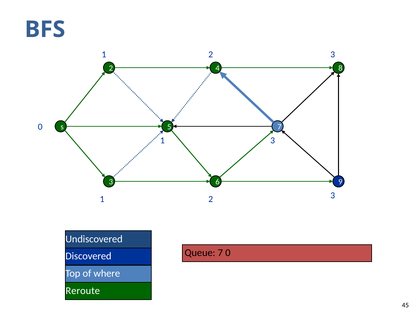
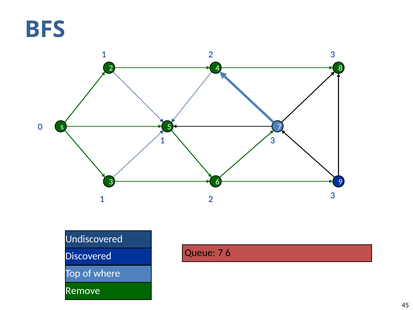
7 0: 0 -> 6 (228, 252)
Reroute: Reroute -> Remove (83, 290)
